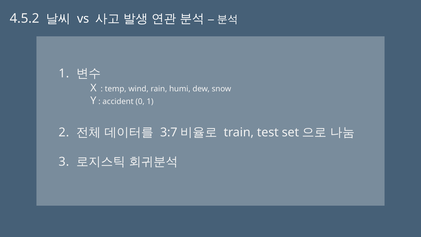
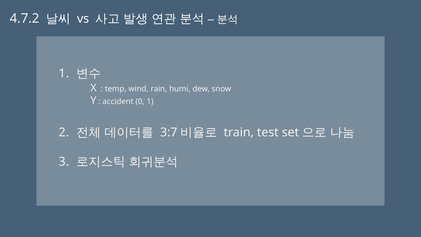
4.5.2: 4.5.2 -> 4.7.2 (25, 18)
